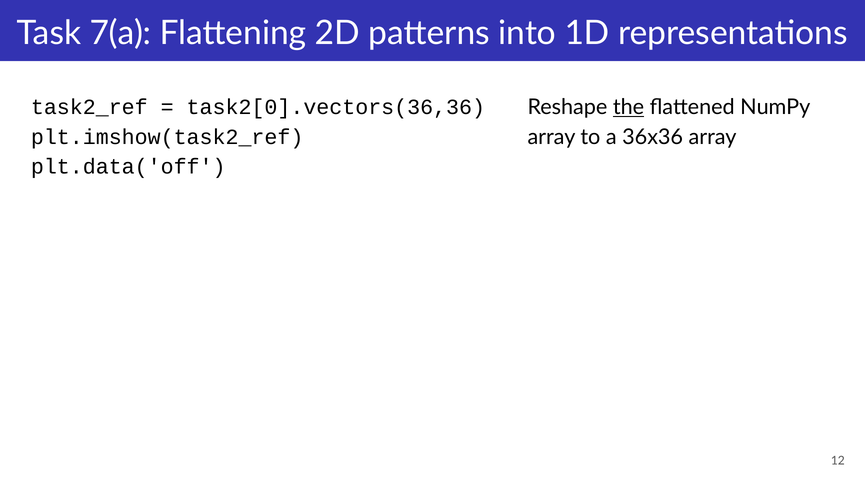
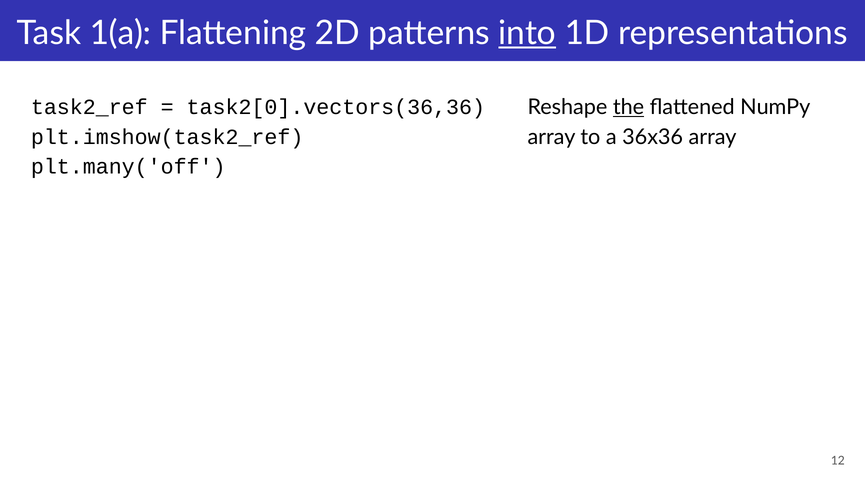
7(a: 7(a -> 1(a (120, 33)
into underline: none -> present (527, 33)
plt.data('off: plt.data('off -> plt.many('off (128, 167)
